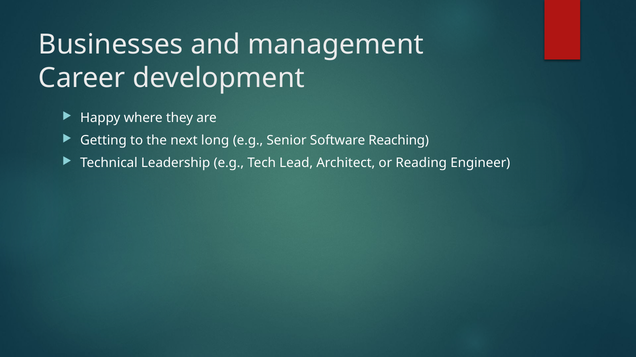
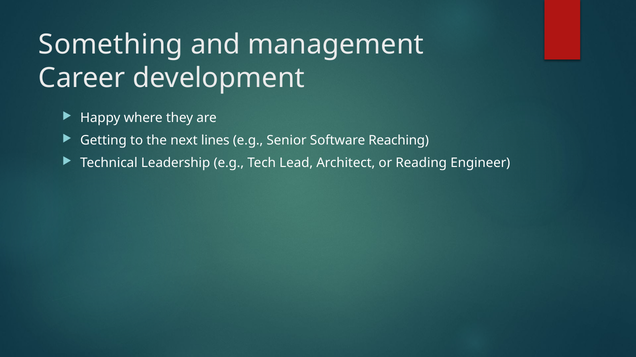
Businesses: Businesses -> Something (111, 45)
long: long -> lines (215, 141)
